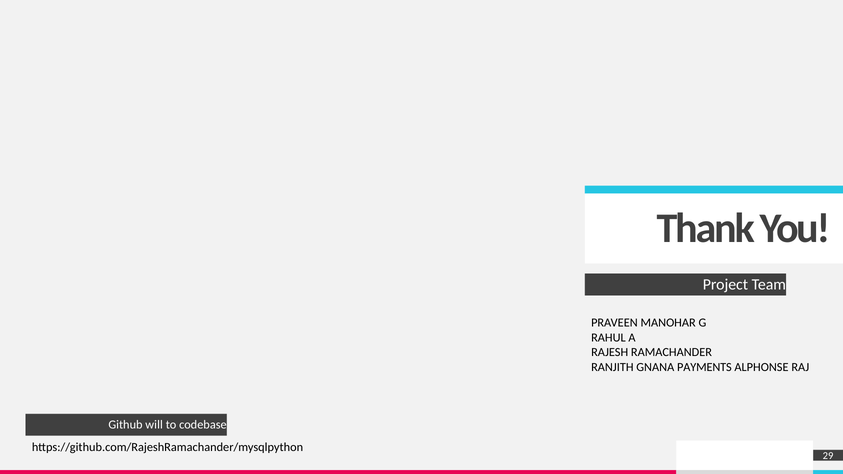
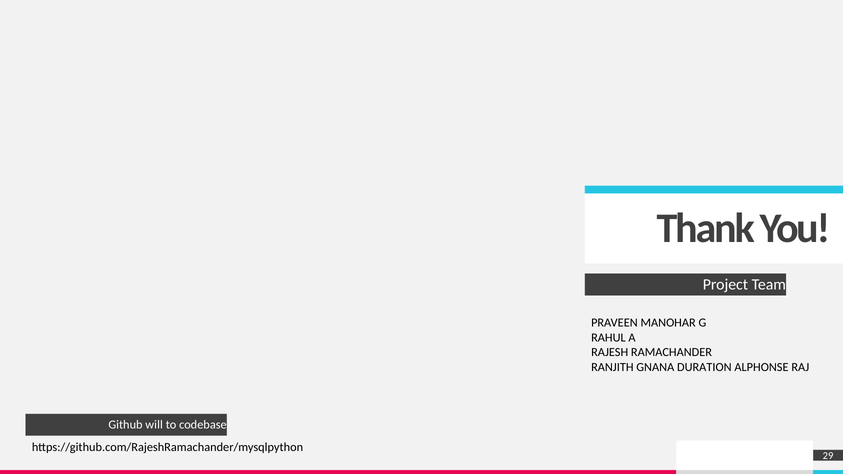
PAYMENTS: PAYMENTS -> DURATION (704, 367)
